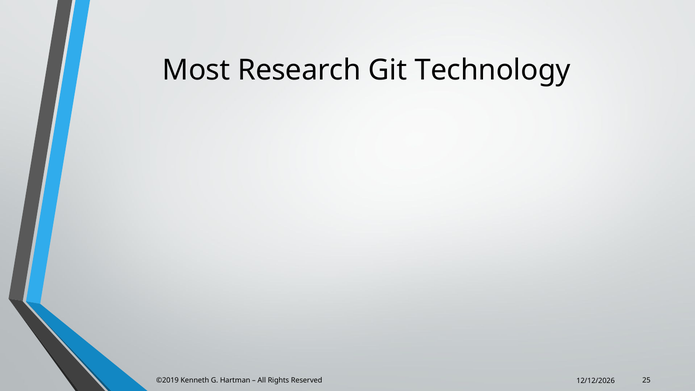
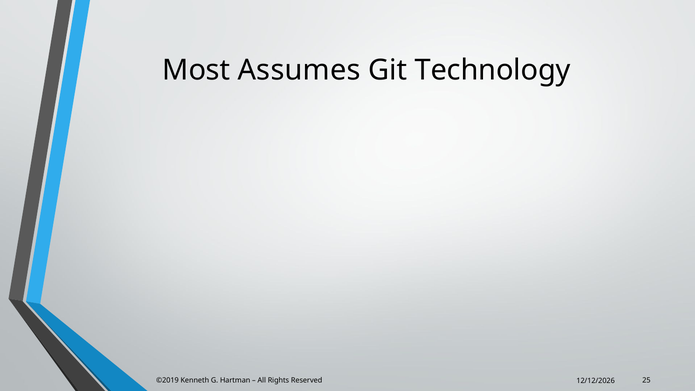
Research: Research -> Assumes (299, 70)
